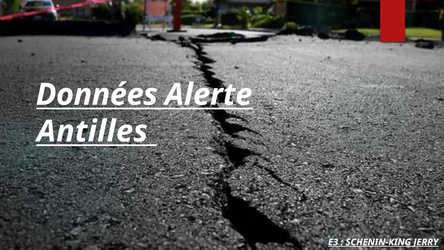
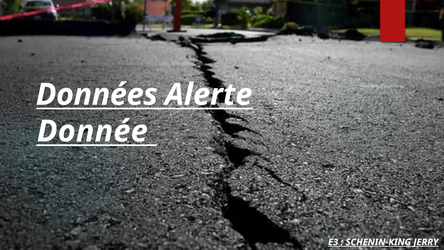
Antilles: Antilles -> Donnée (92, 131)
